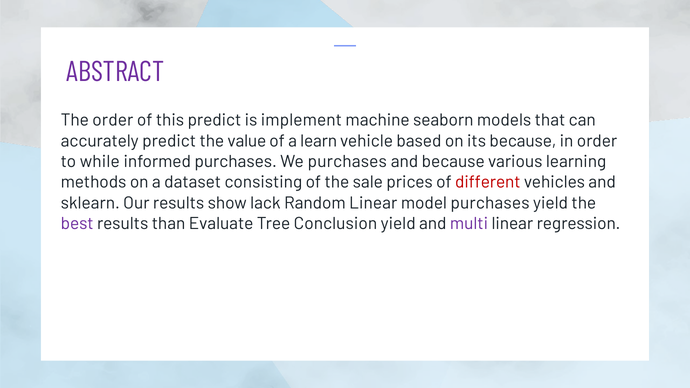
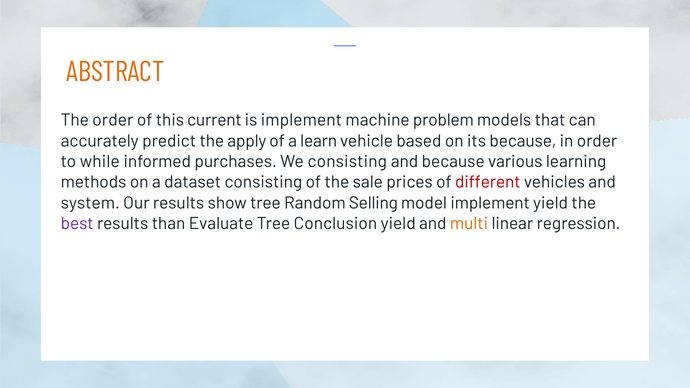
ABSTRACT colour: purple -> orange (115, 72)
this predict: predict -> current (214, 120)
seaborn: seaborn -> problem (443, 120)
value: value -> apply (247, 141)
We purchases: purchases -> consisting (347, 162)
sklearn: sklearn -> system (90, 203)
show lack: lack -> tree (265, 203)
Random Linear: Linear -> Selling (373, 203)
model purchases: purchases -> implement (490, 203)
multi colour: purple -> orange (469, 224)
